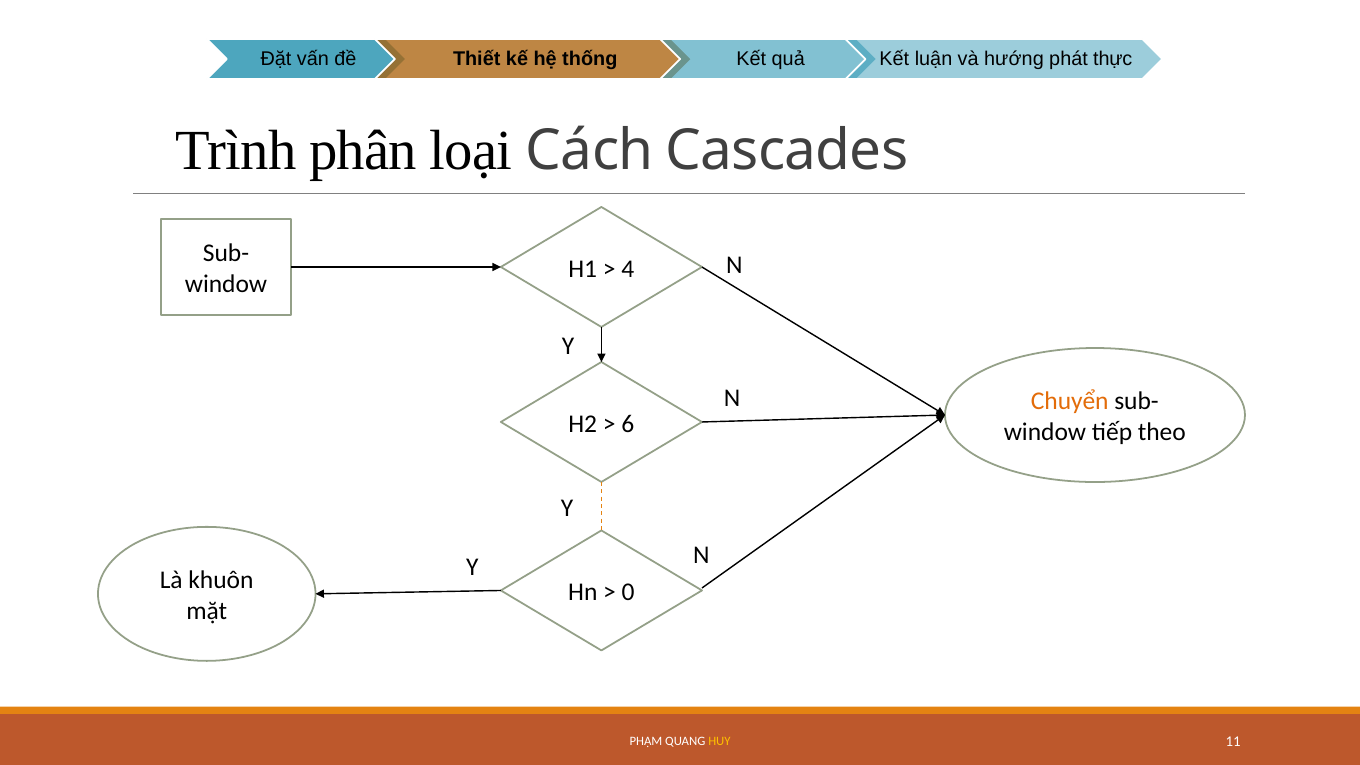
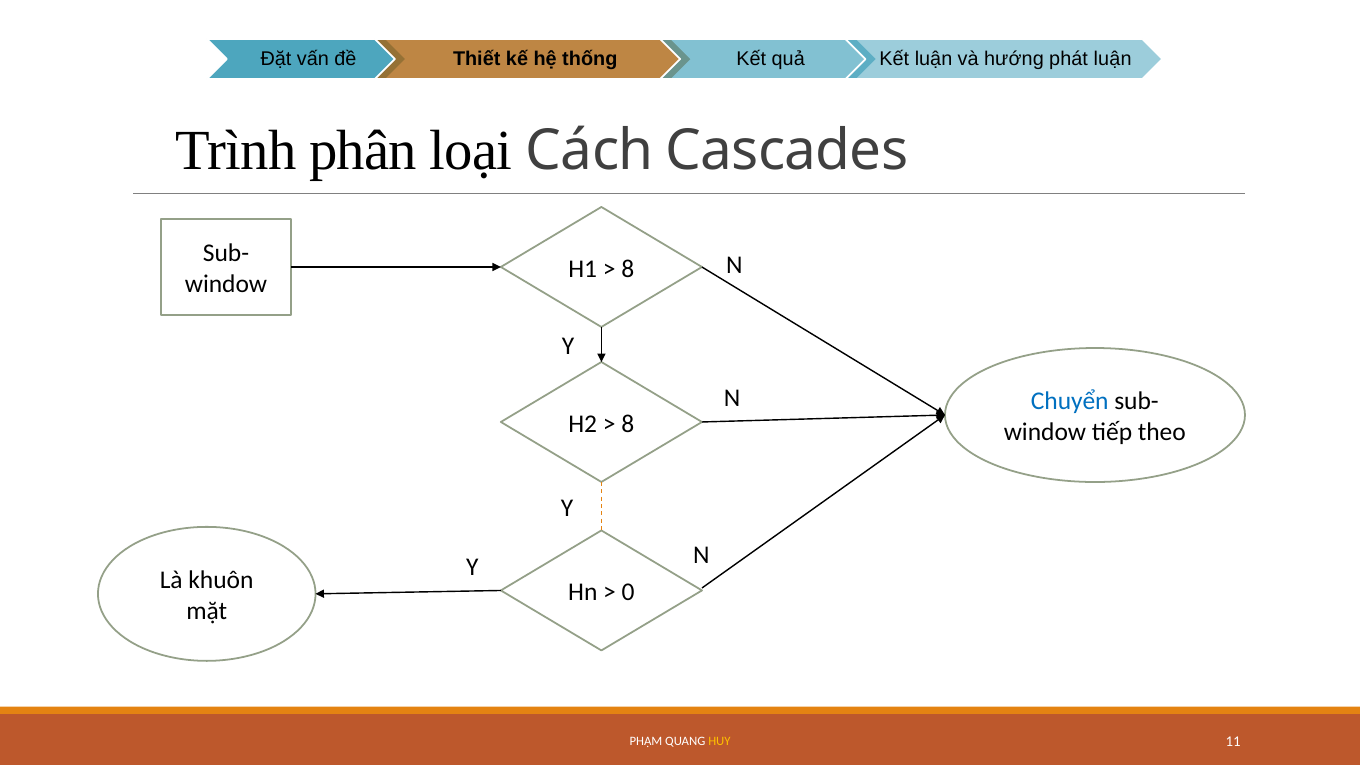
phát thực: thực -> luận (1113, 59)
4: 4 -> 8 (628, 269)
Chuyển colour: orange -> blue (1070, 401)
6: 6 -> 8 (628, 424)
